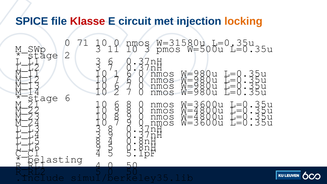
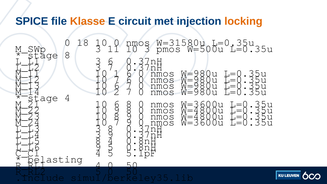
Klasse colour: red -> orange (88, 21)
71: 71 -> 18 (83, 43)
stage 2: 2 -> 8 (68, 55)
stage 6: 6 -> 4 (68, 98)
